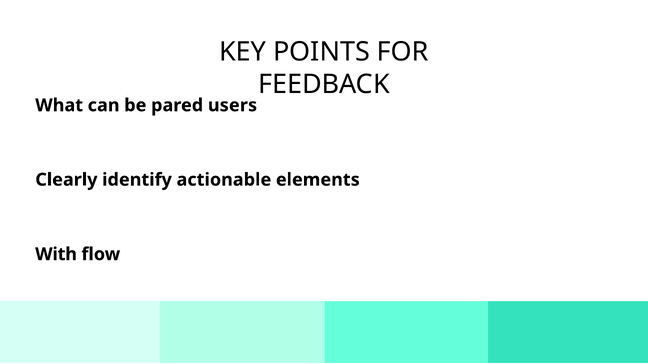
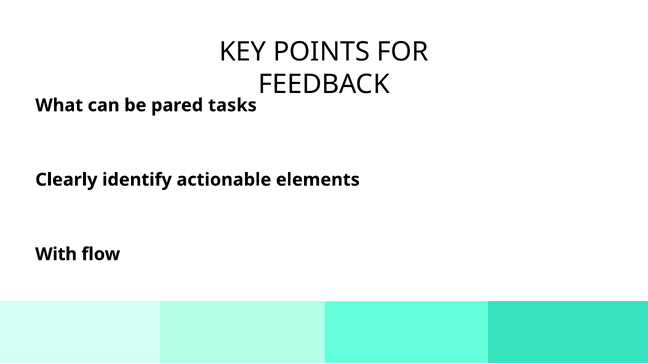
users: users -> tasks (232, 105)
